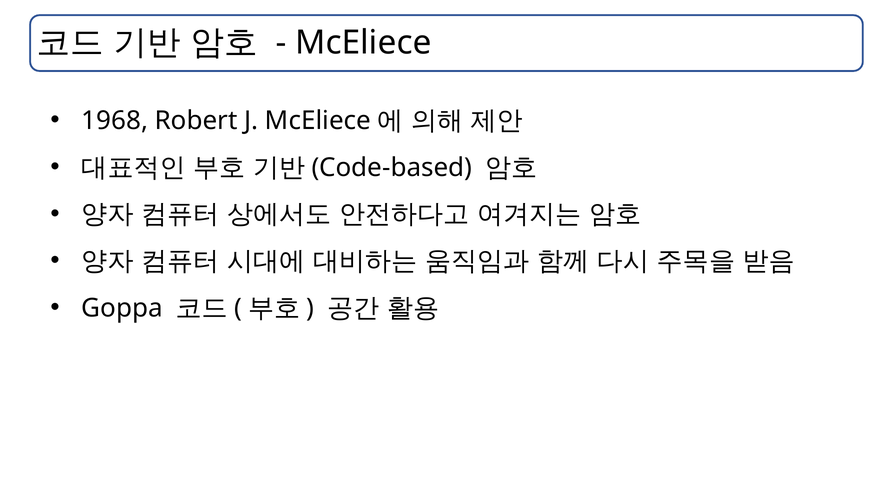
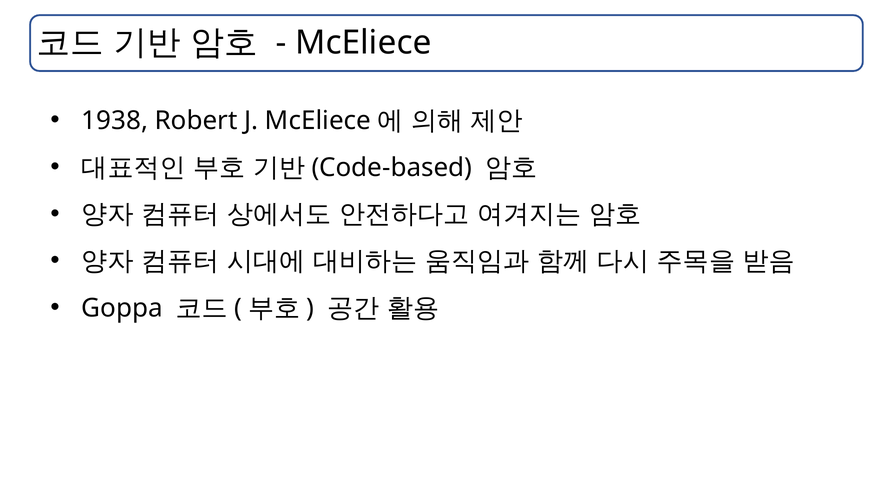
1968: 1968 -> 1938 (115, 121)
